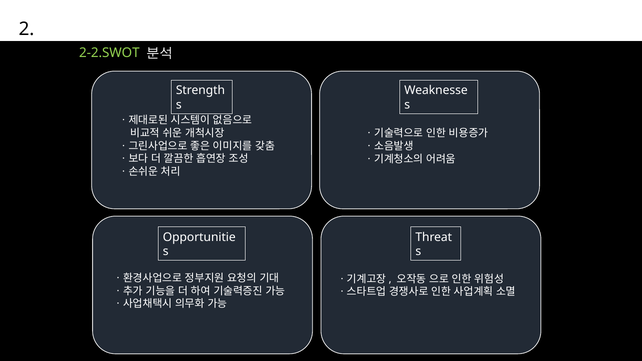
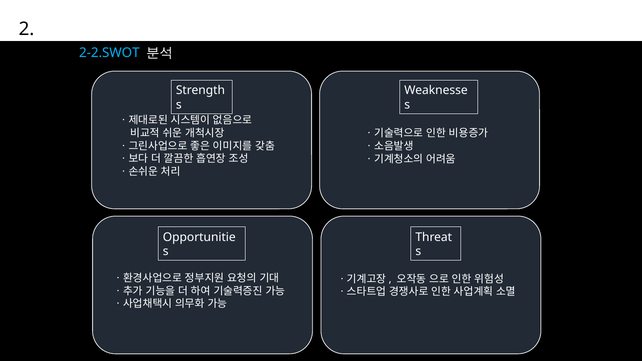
2-2.SWOT colour: light green -> light blue (109, 53)
